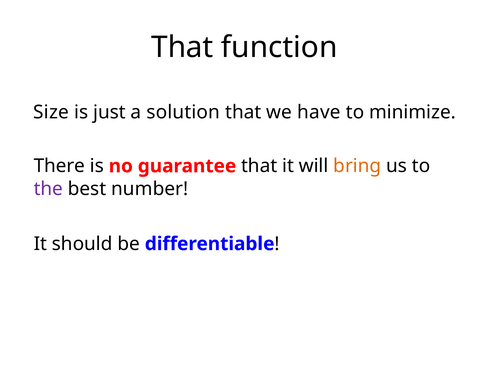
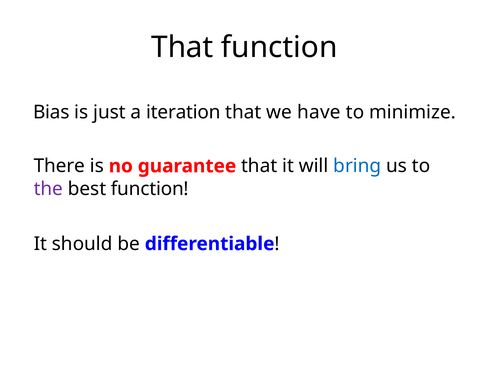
Size: Size -> Bias (51, 112)
solution: solution -> iteration (183, 112)
bring colour: orange -> blue (357, 166)
best number: number -> function (150, 189)
